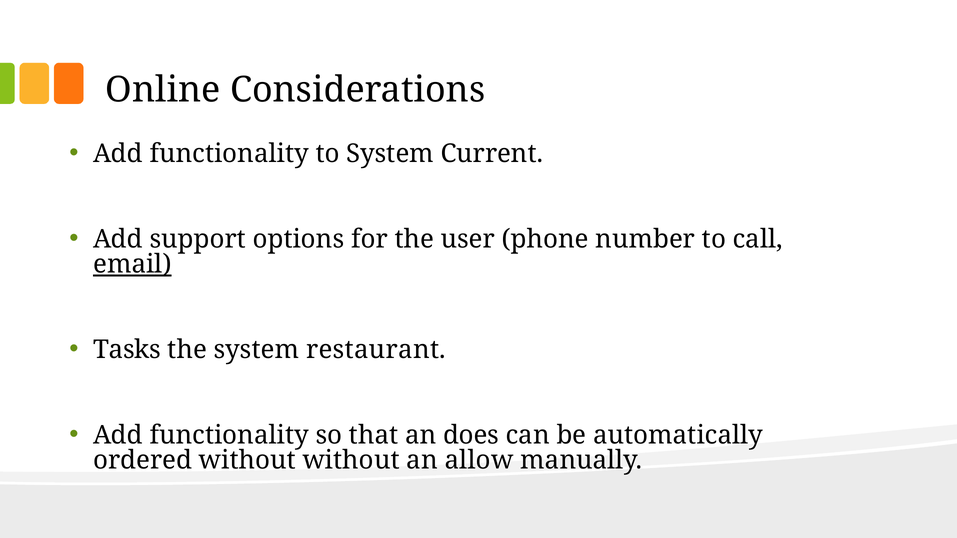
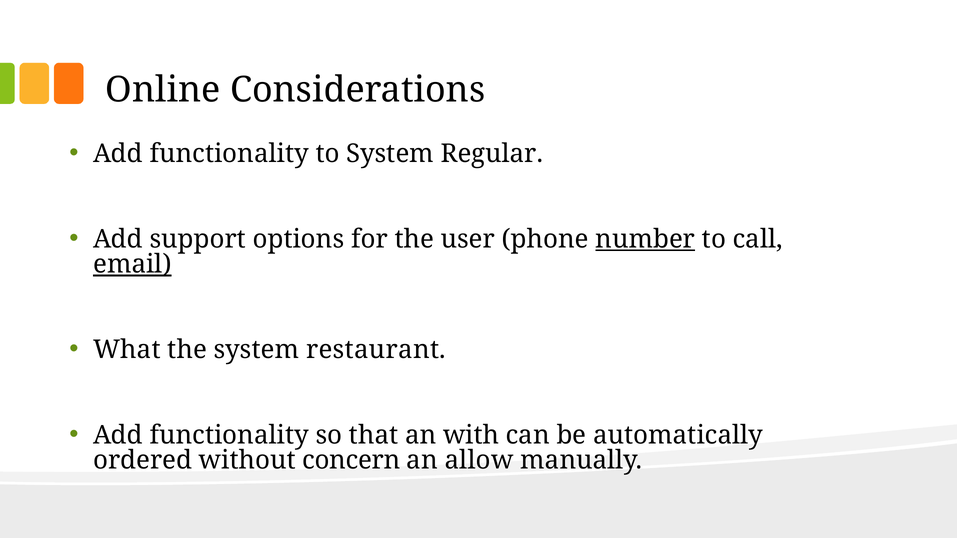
Current: Current -> Regular (492, 154)
number underline: none -> present (645, 239)
Tasks: Tasks -> What (127, 350)
does: does -> with (471, 435)
without without: without -> concern (351, 461)
